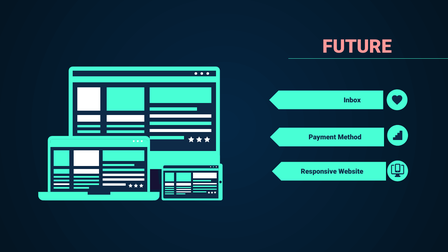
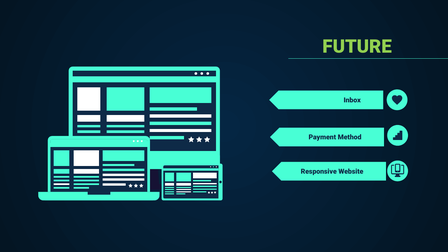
FUTURE colour: pink -> light green (357, 47)
